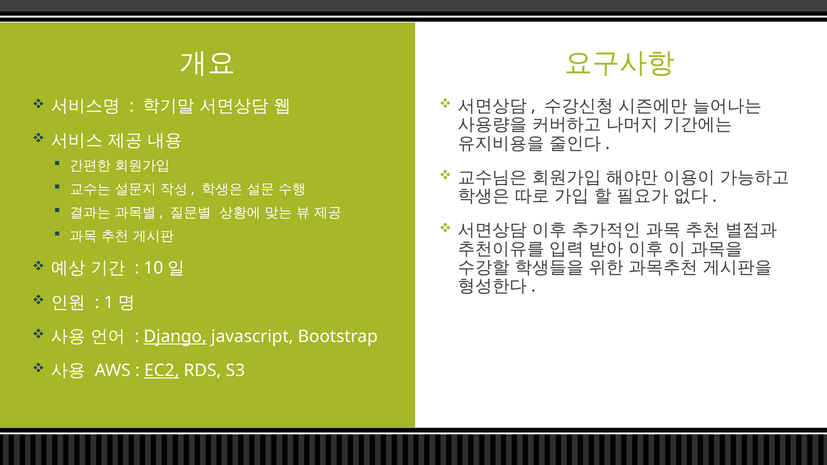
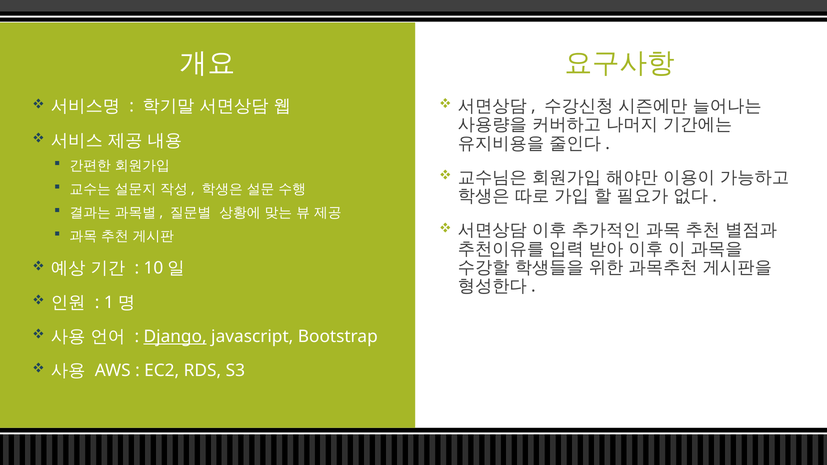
EC2 underline: present -> none (162, 371)
